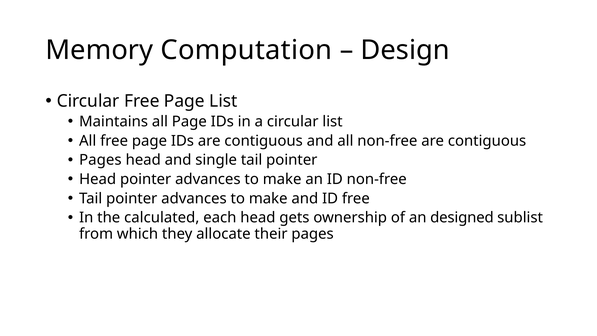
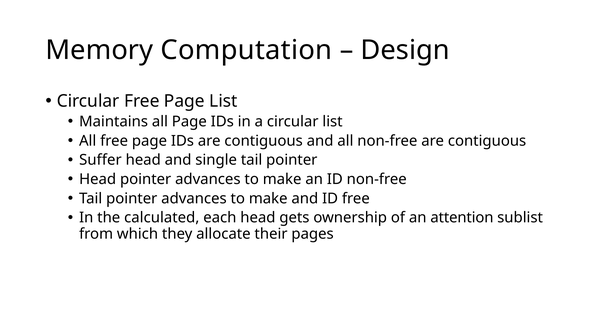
Pages: Pages -> Suffer (100, 160)
designed: designed -> attention (462, 218)
